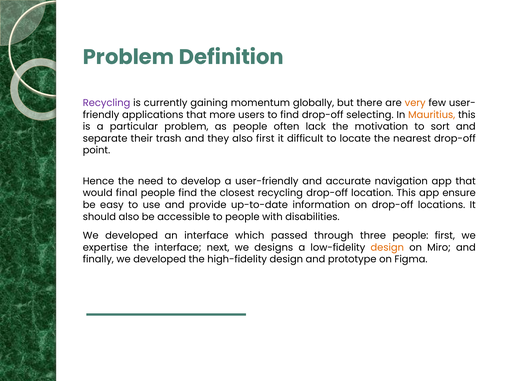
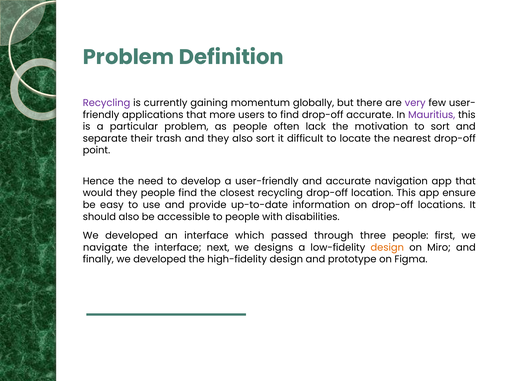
very colour: orange -> purple (415, 103)
drop-off selecting: selecting -> accurate (370, 115)
Mauritius colour: orange -> purple (432, 115)
also first: first -> sort (265, 138)
would final: final -> they (127, 193)
expertise: expertise -> navigate (105, 247)
